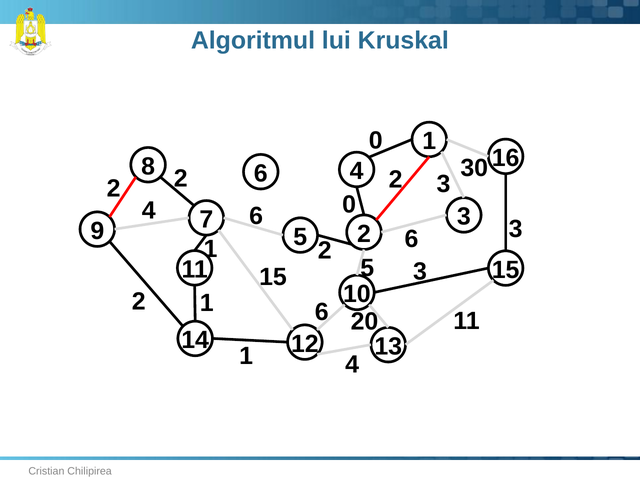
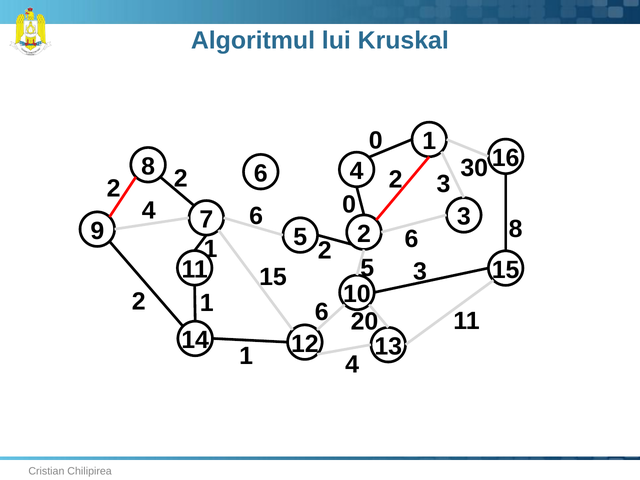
3: 3 -> 8 (516, 229)
